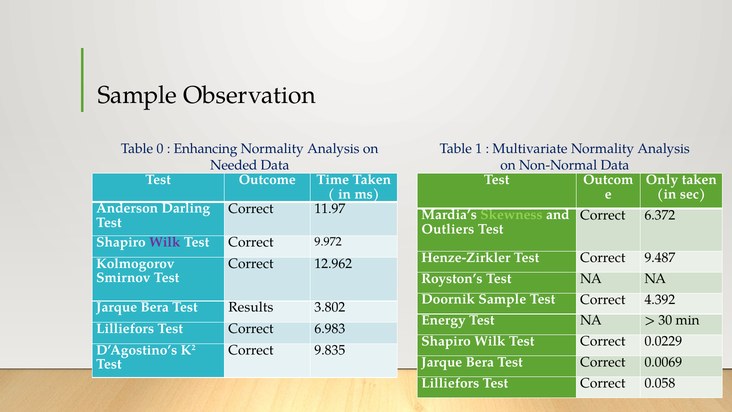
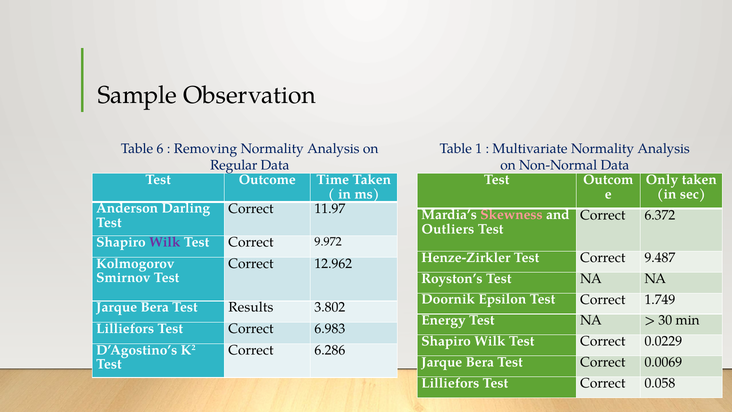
0: 0 -> 6 (160, 149)
Enhancing: Enhancing -> Removing (205, 149)
Needed: Needed -> Regular (234, 165)
Skewness colour: light green -> pink (511, 215)
Doornik Sample: Sample -> Epsilon (502, 299)
4.392: 4.392 -> 1.749 (660, 299)
9.835: 9.835 -> 6.286 (330, 350)
